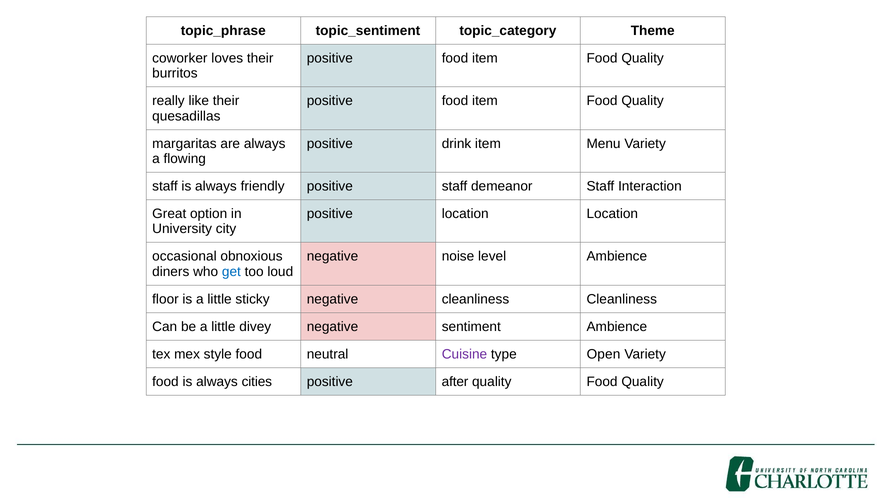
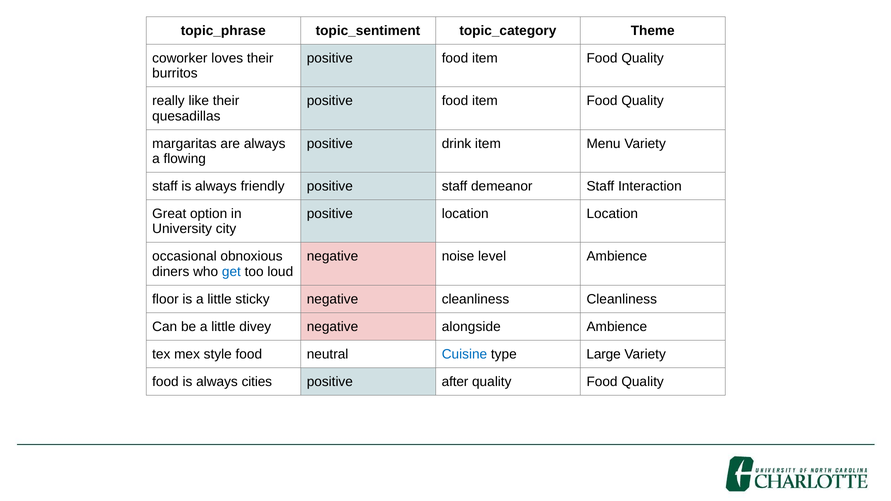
sentiment: sentiment -> alongside (471, 327)
Cuisine colour: purple -> blue (464, 354)
Open: Open -> Large (604, 354)
